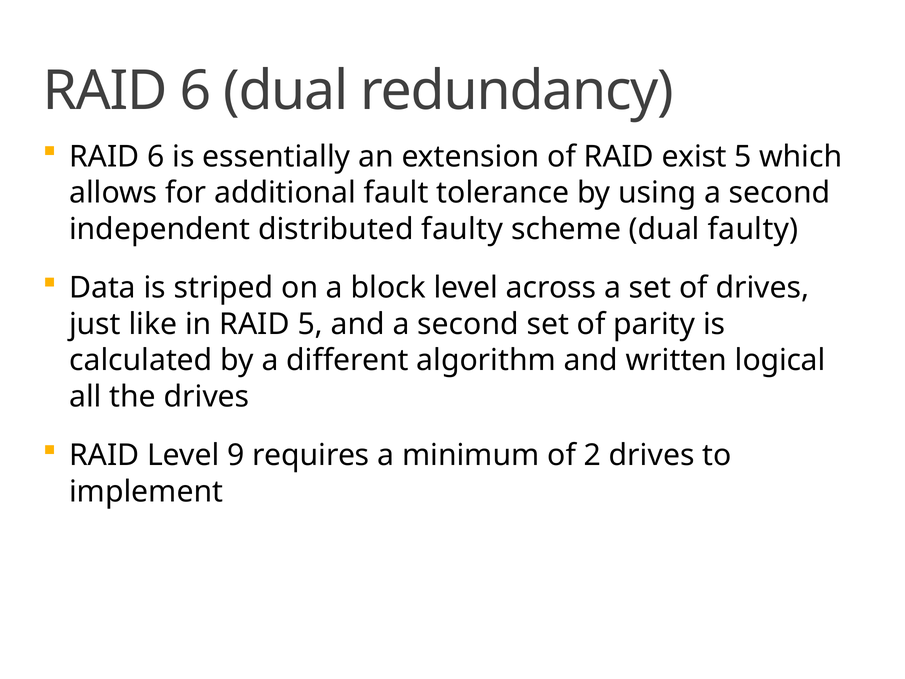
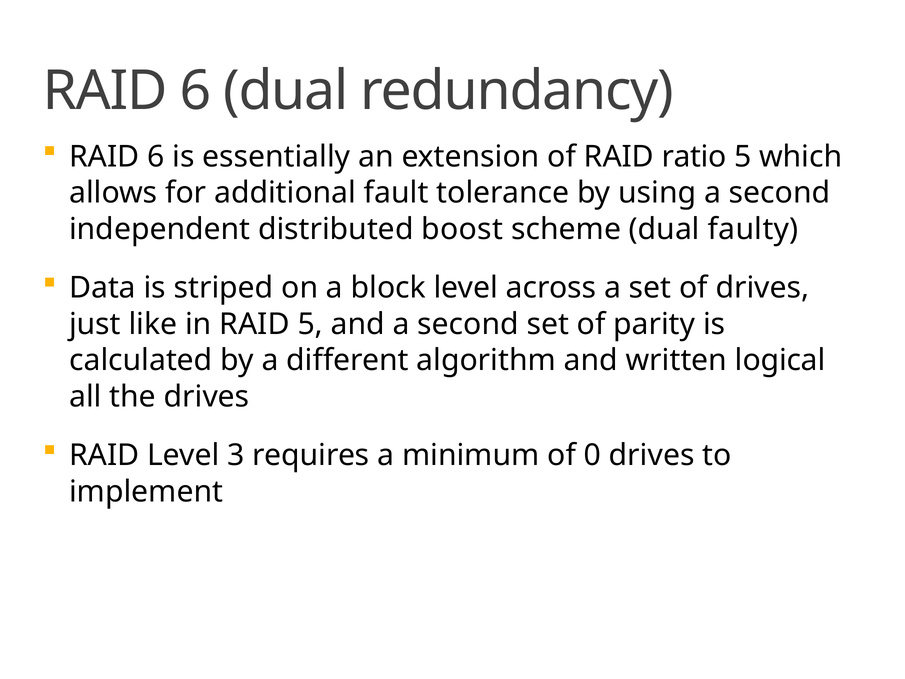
exist: exist -> ratio (694, 157)
distributed faulty: faulty -> boost (462, 229)
9: 9 -> 3 (236, 455)
2: 2 -> 0 (593, 455)
